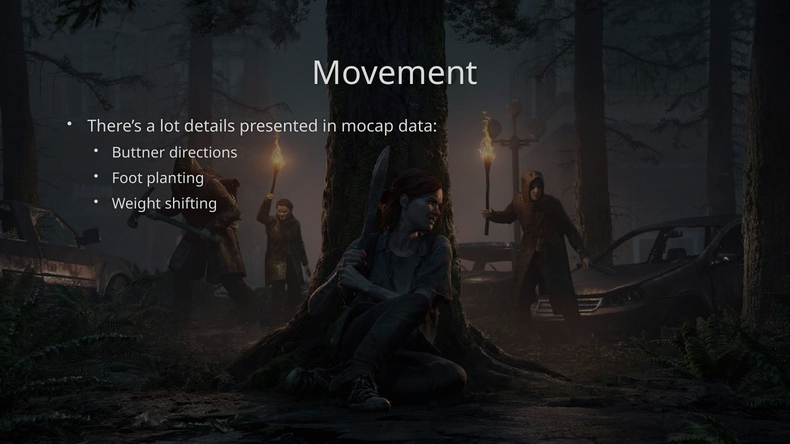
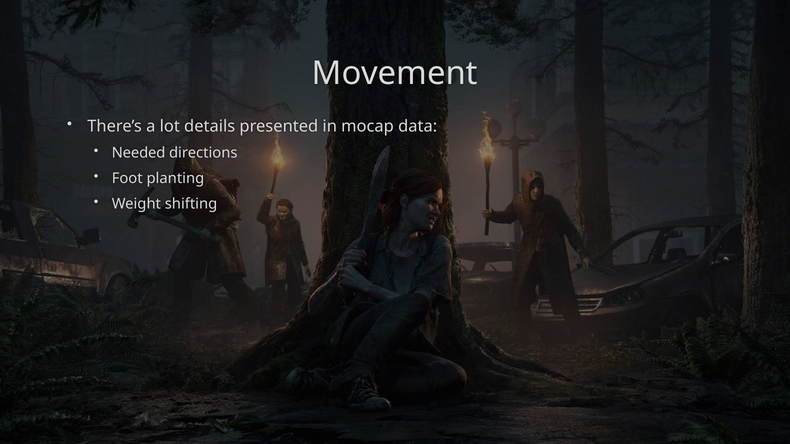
Buttner: Buttner -> Needed (139, 153)
